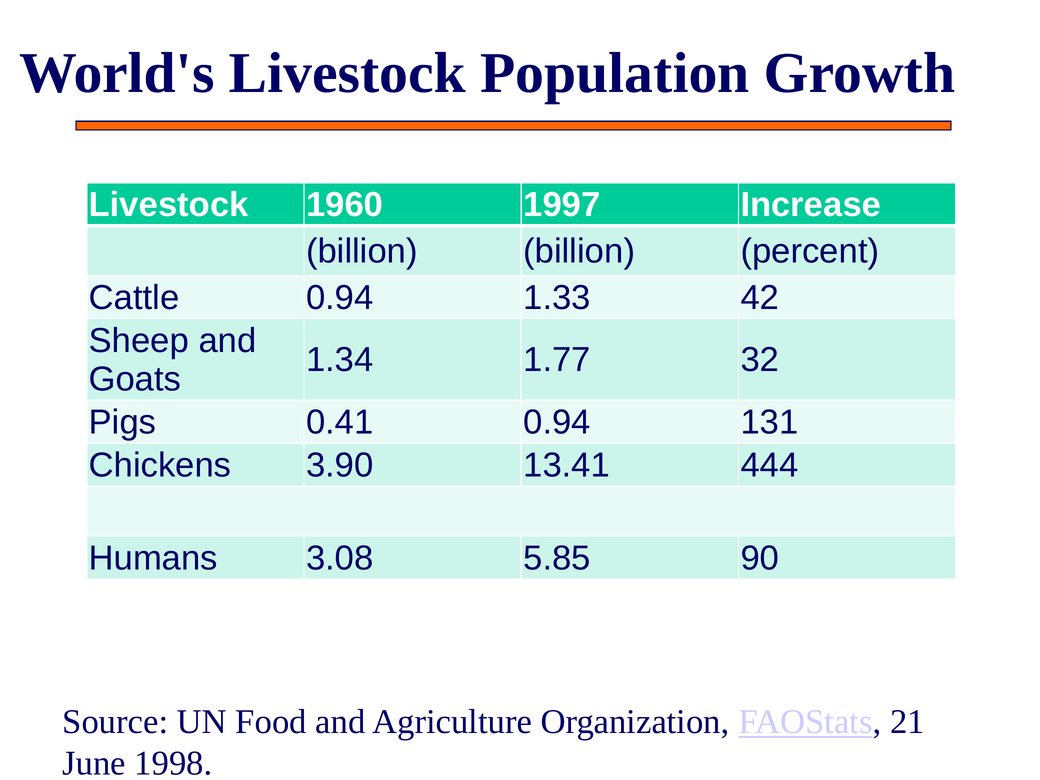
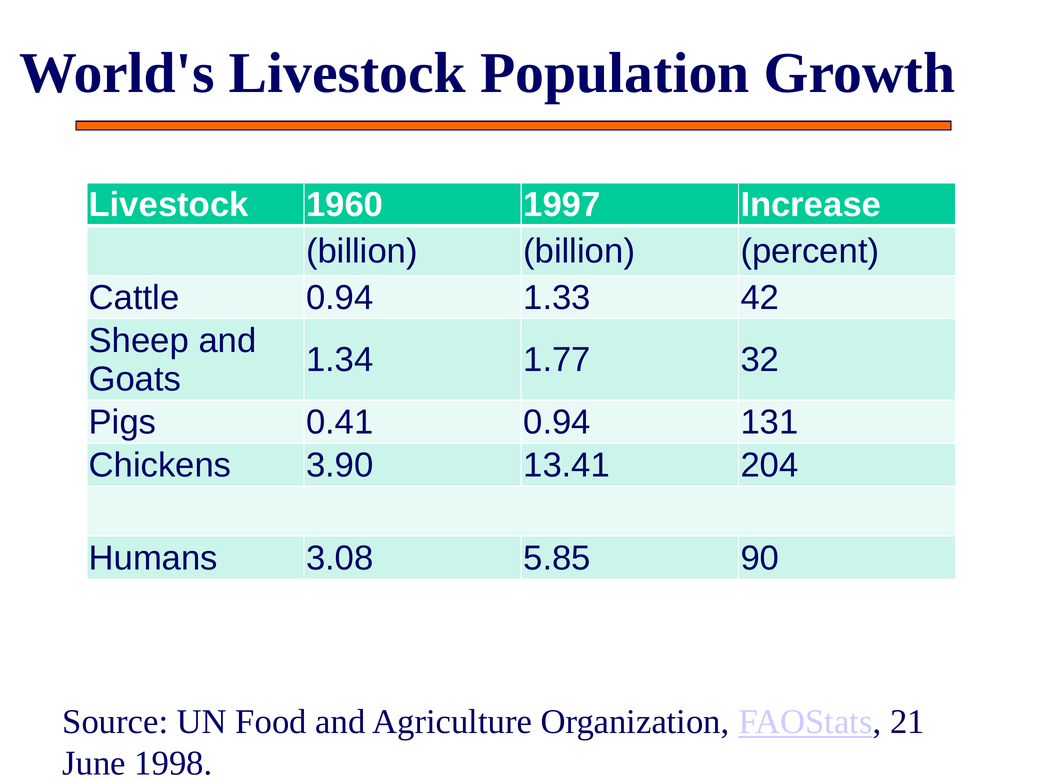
444: 444 -> 204 (769, 465)
